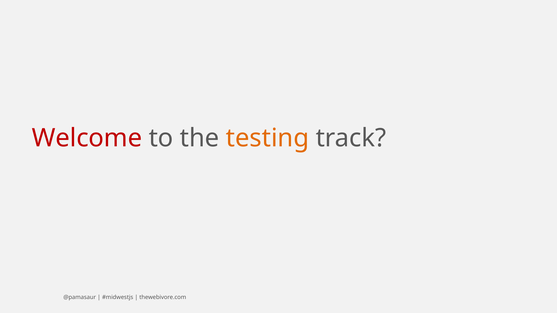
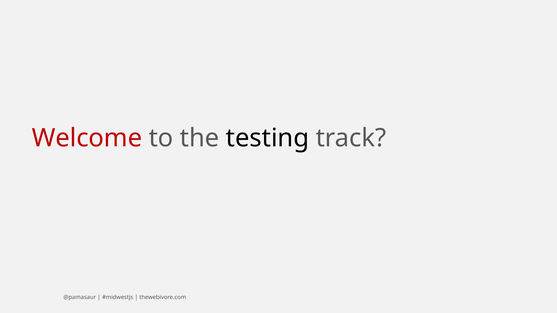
testing colour: orange -> black (268, 138)
